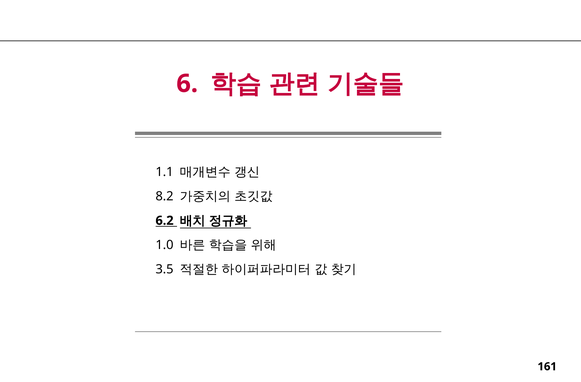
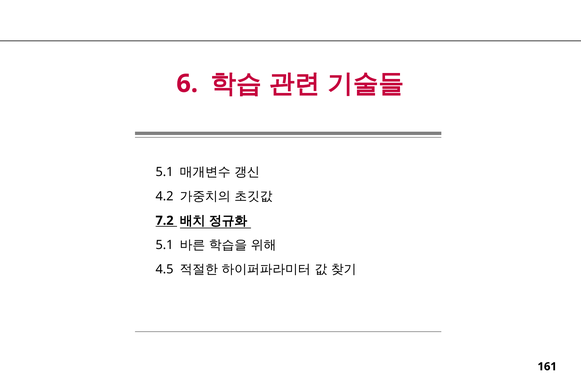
1.1: 1.1 -> 5.1 (164, 172)
8.2: 8.2 -> 4.2 (164, 196)
6.2: 6.2 -> 7.2 (165, 220)
1.0: 1.0 -> 5.1 (164, 245)
3.5: 3.5 -> 4.5 (164, 269)
